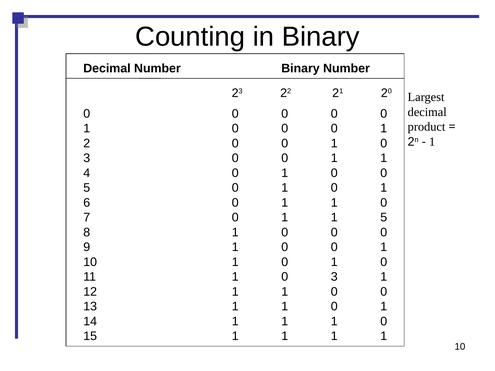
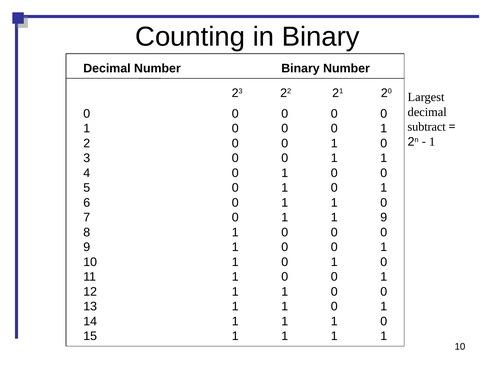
product: product -> subtract (427, 127)
1 5: 5 -> 9 (384, 218)
11 1 0 3: 3 -> 0 (334, 277)
